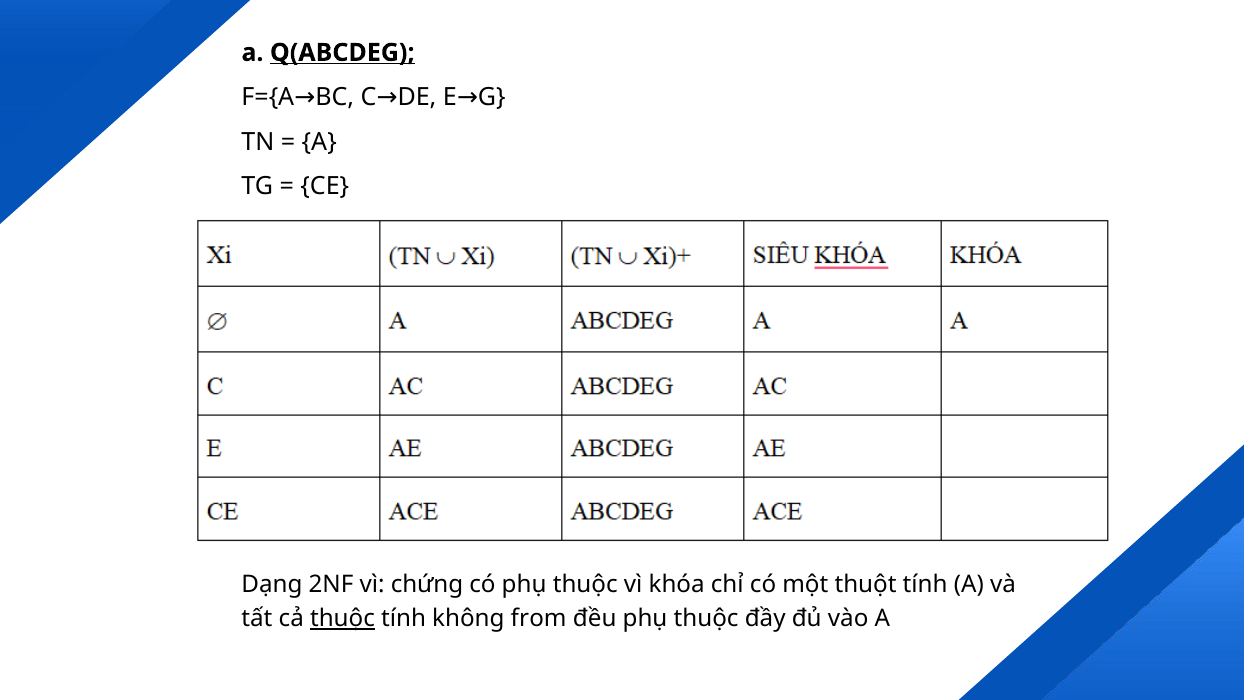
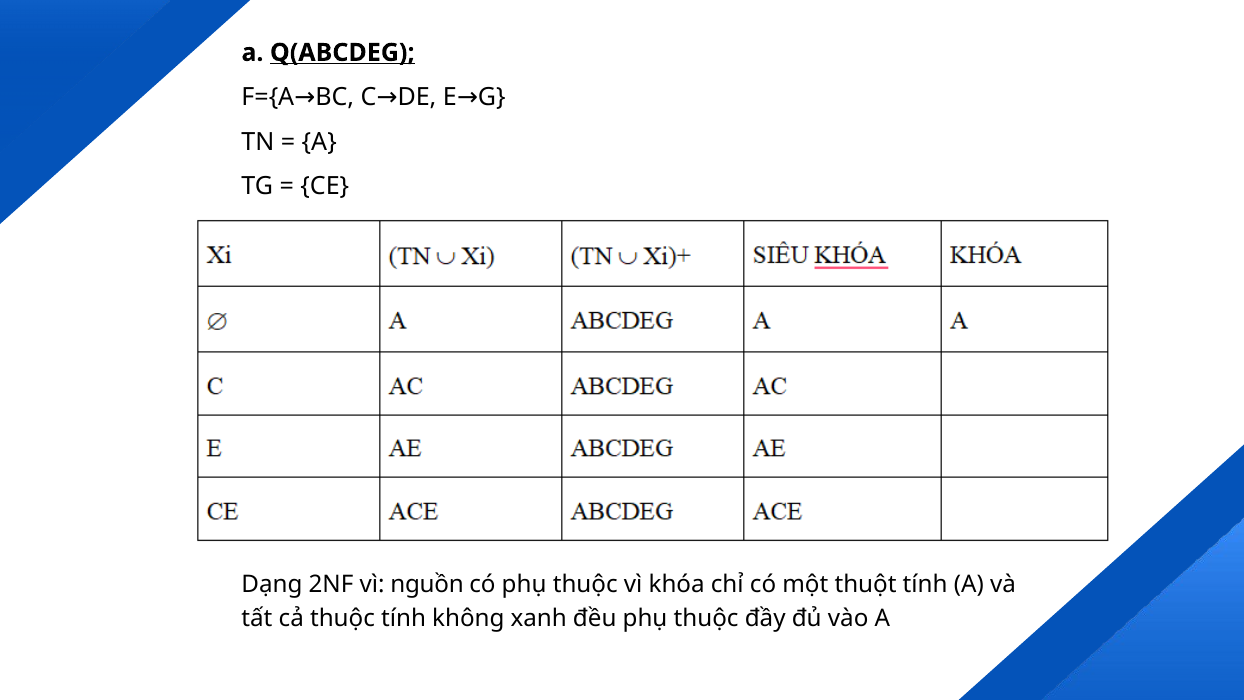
chứng: chứng -> nguồn (427, 584)
thuộc underline: present -> none (342, 618)
from: from -> xanh (539, 618)
